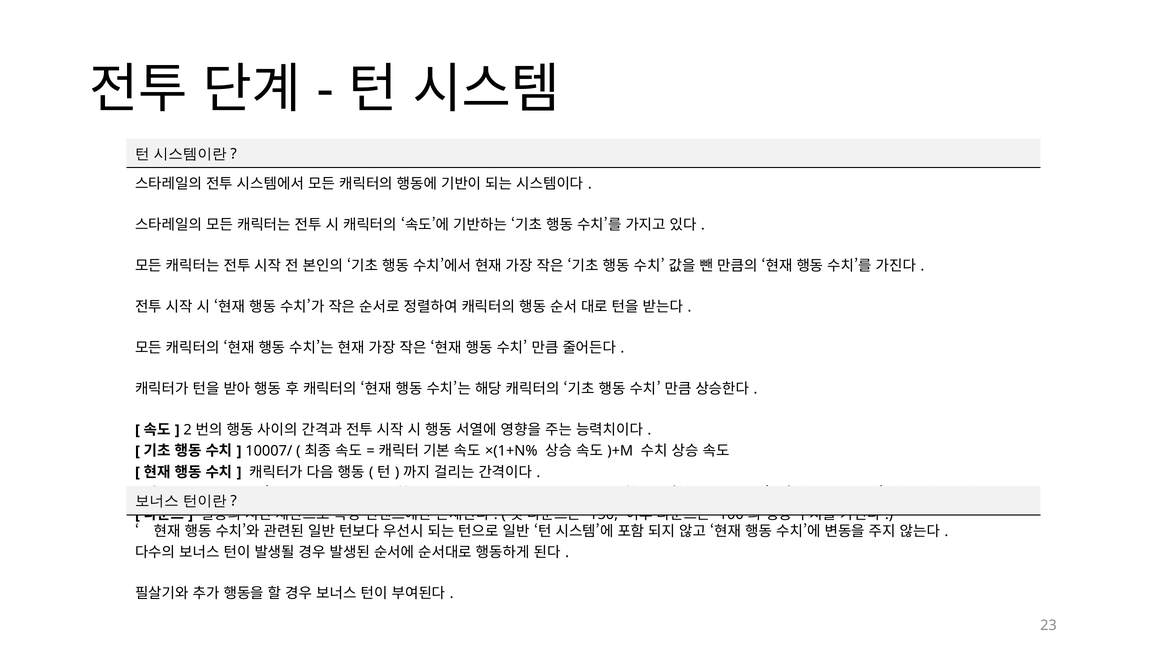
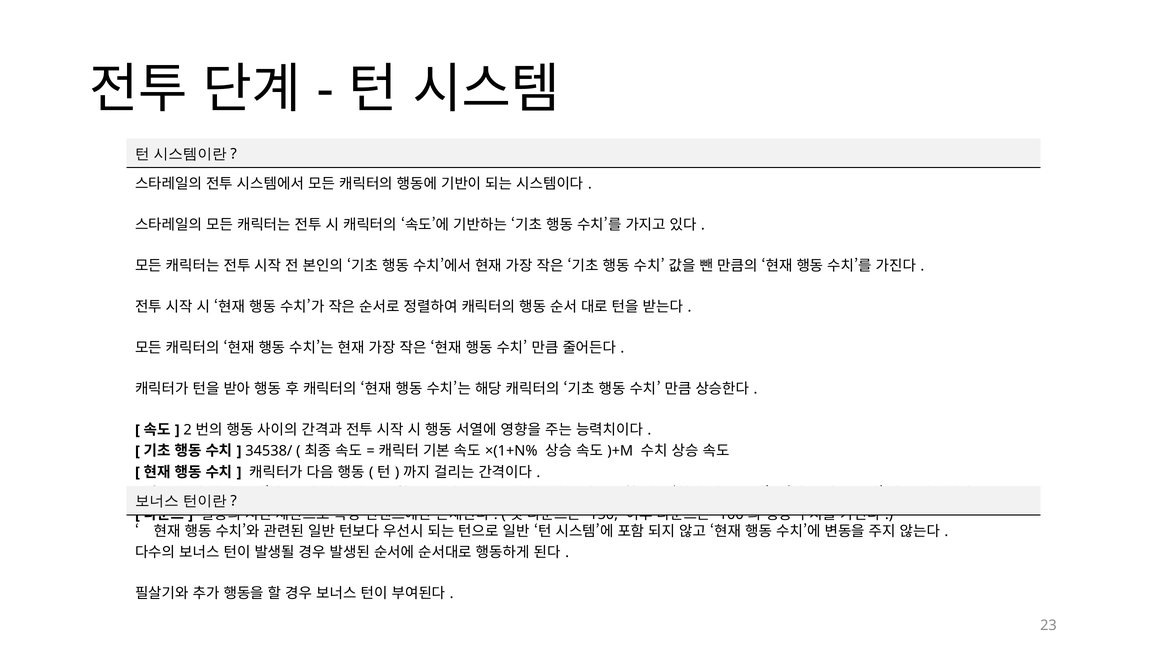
10007/: 10007/ -> 34538/ (269, 451)
